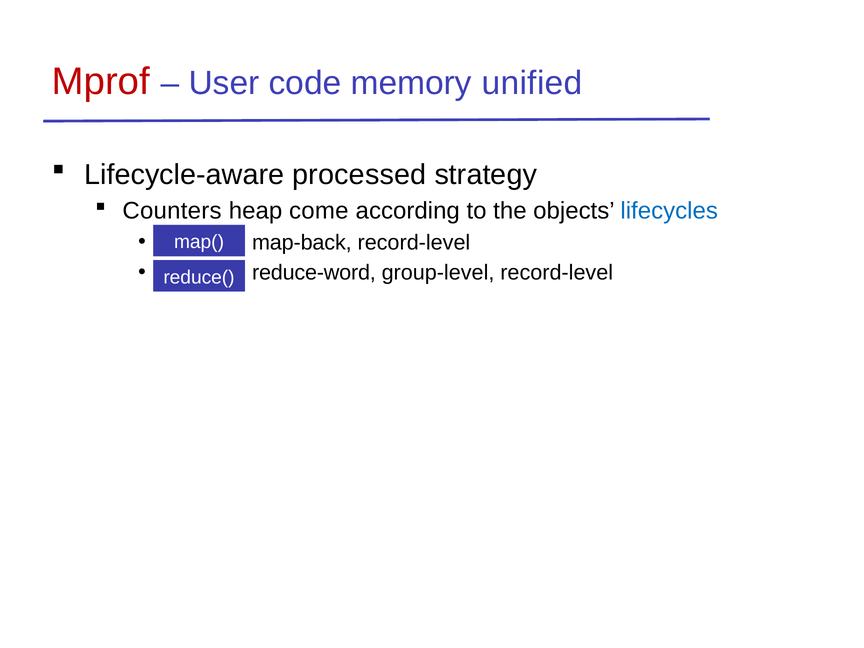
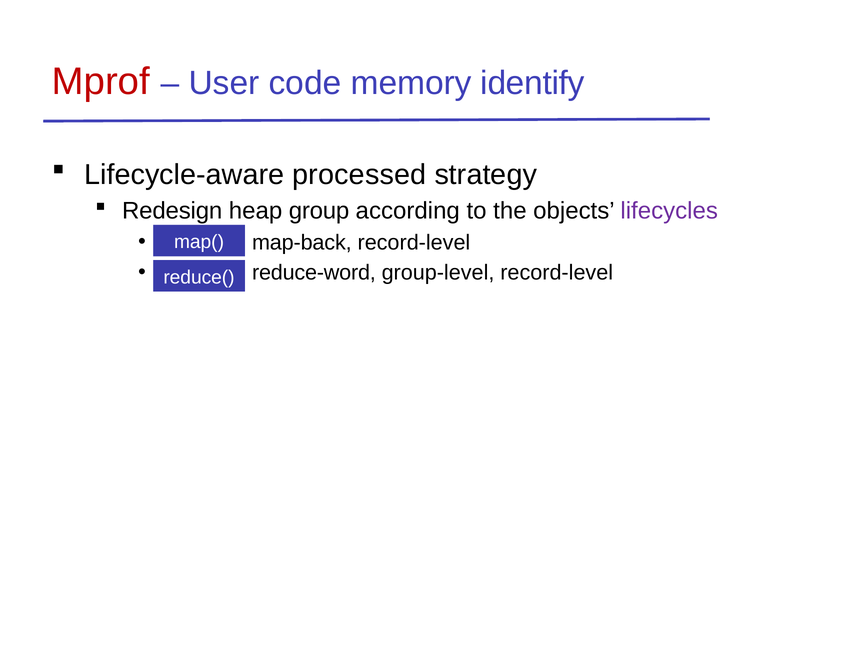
unified: unified -> identify (532, 83)
Counters: Counters -> Redesign (172, 211)
come: come -> group (319, 211)
lifecycles colour: blue -> purple (669, 211)
